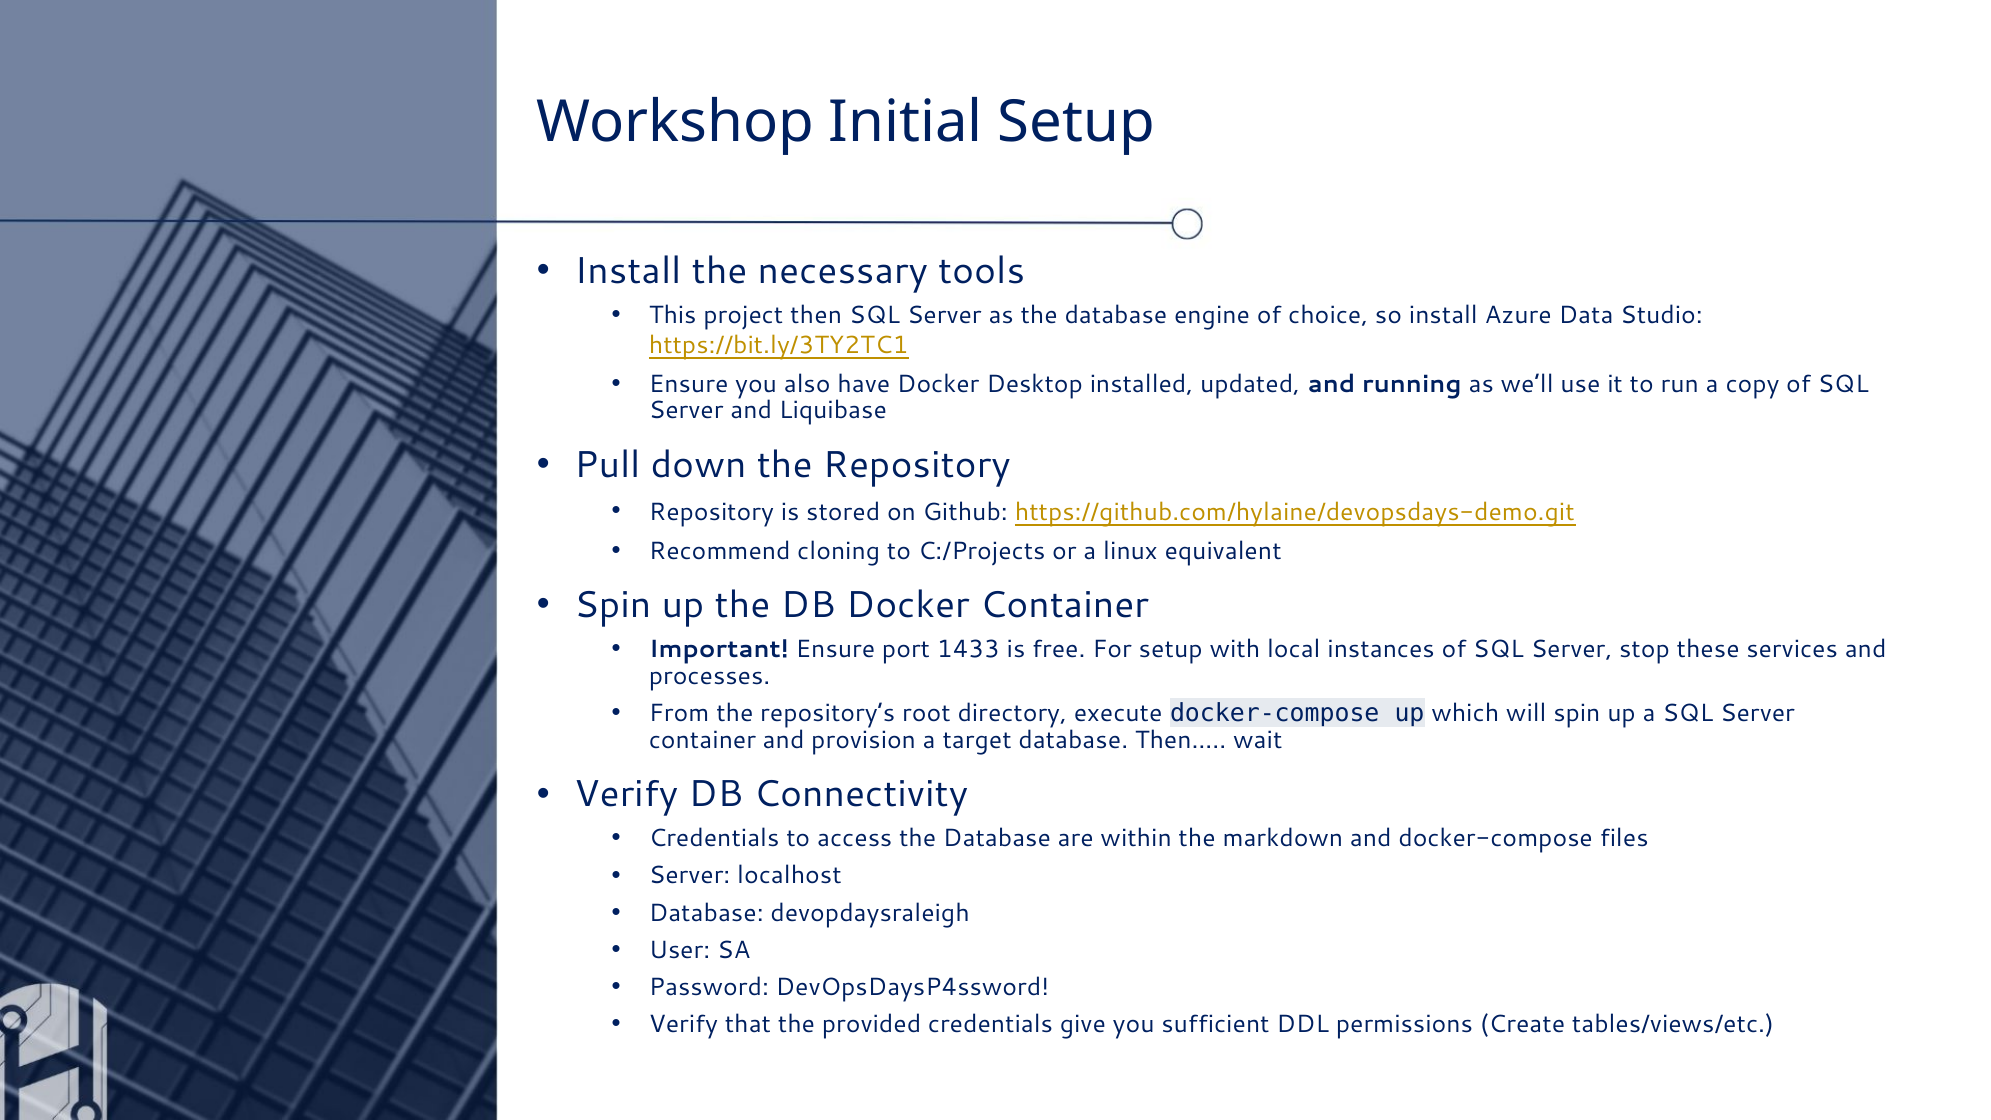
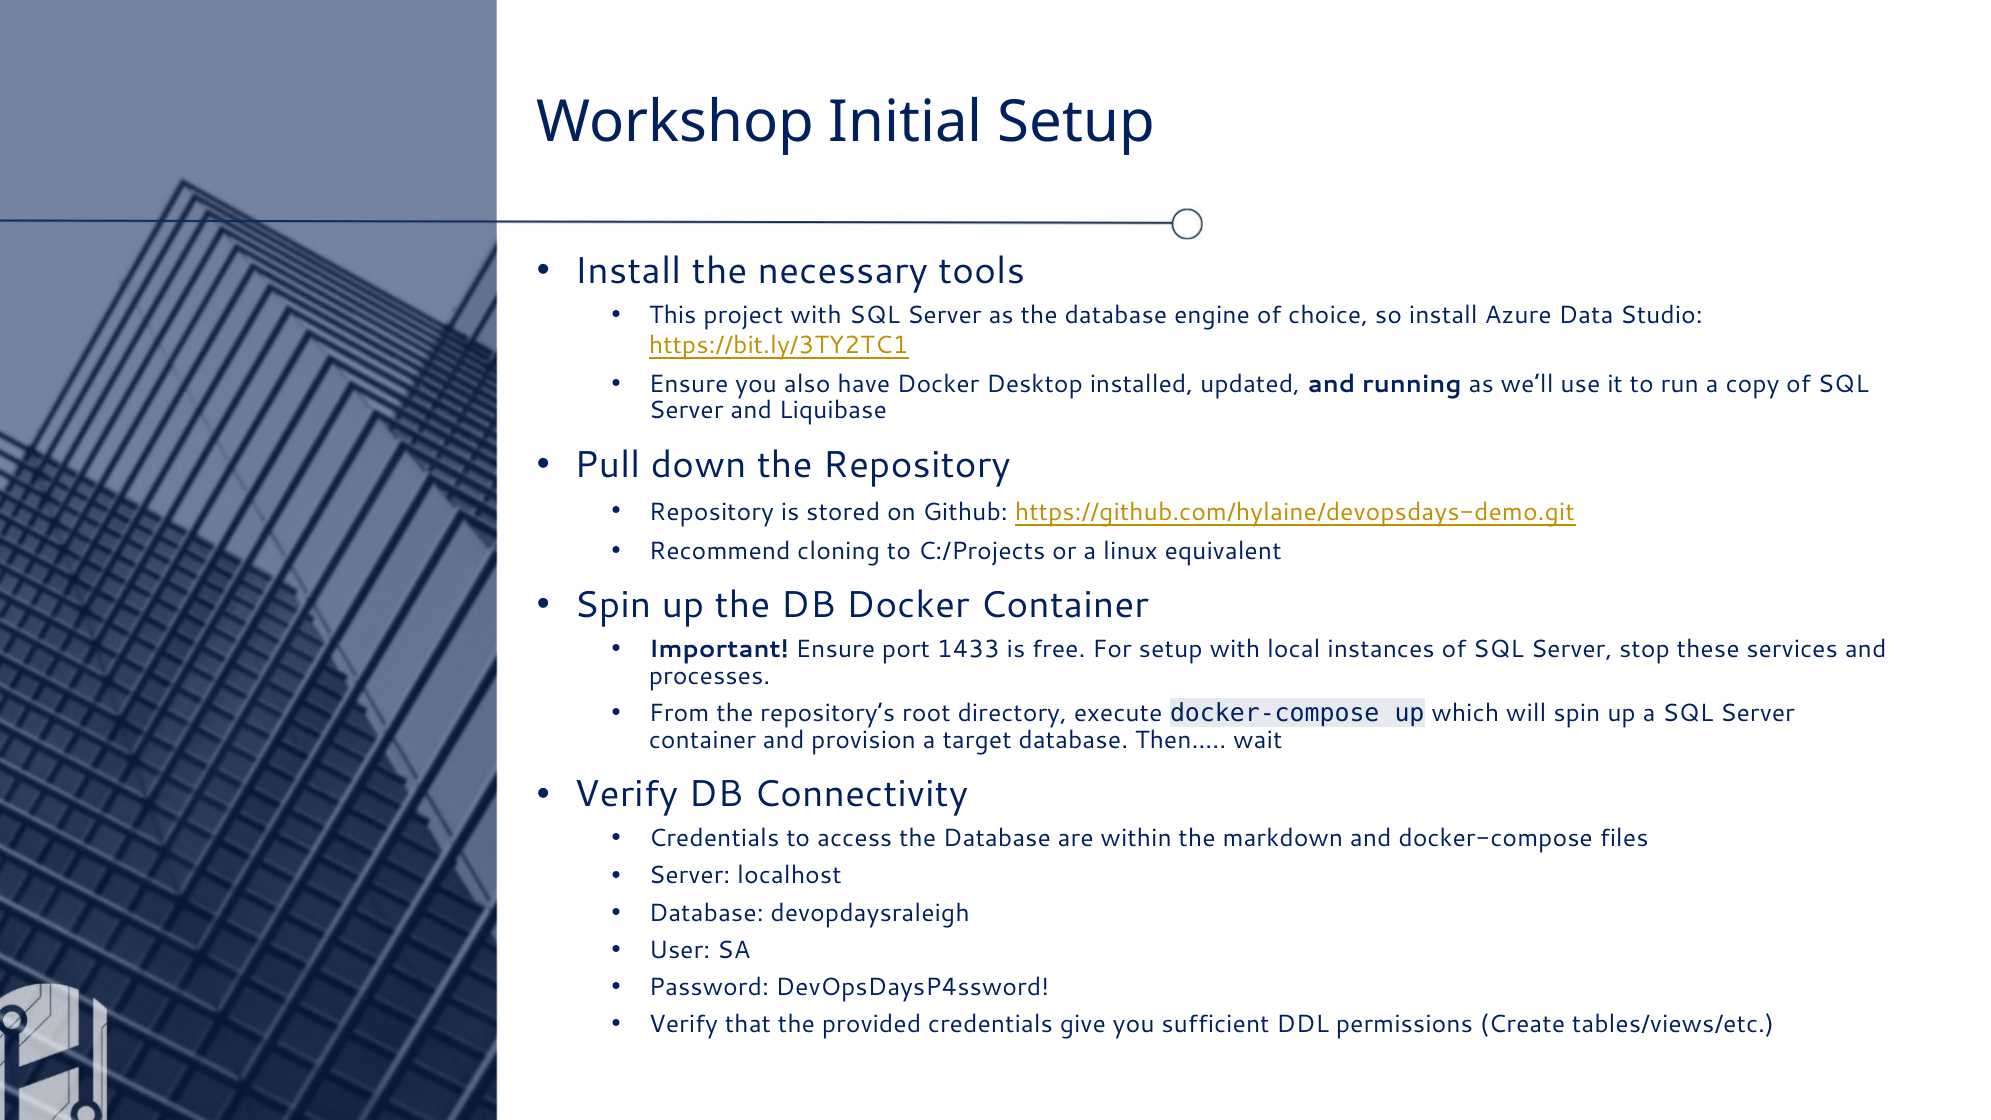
project then: then -> with (816, 315)
